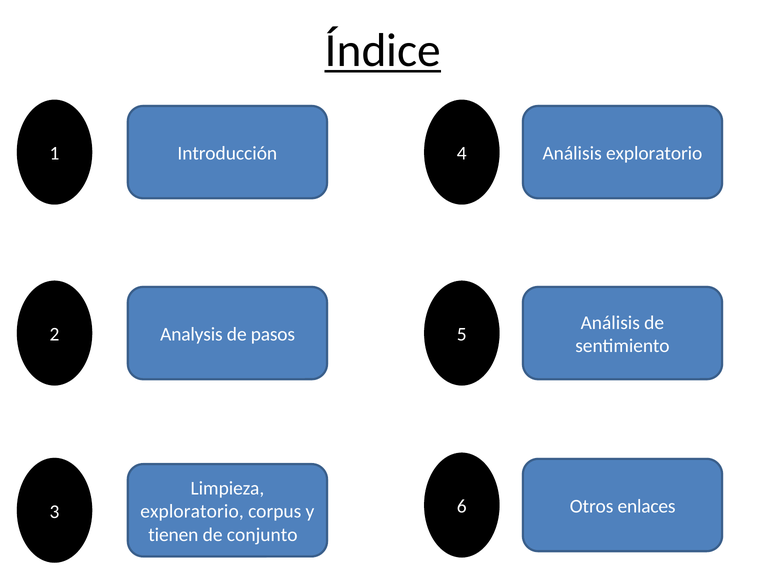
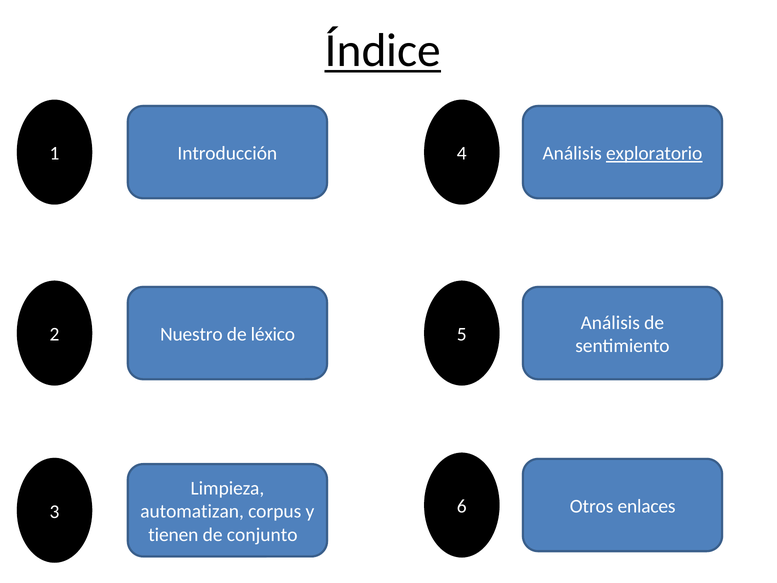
exploratorio underline: none -> present (654, 153)
Analysis: Analysis -> Nuestro (191, 334)
pasos: pasos -> léxico (273, 334)
exploratorio: exploratorio -> automatizan (192, 511)
